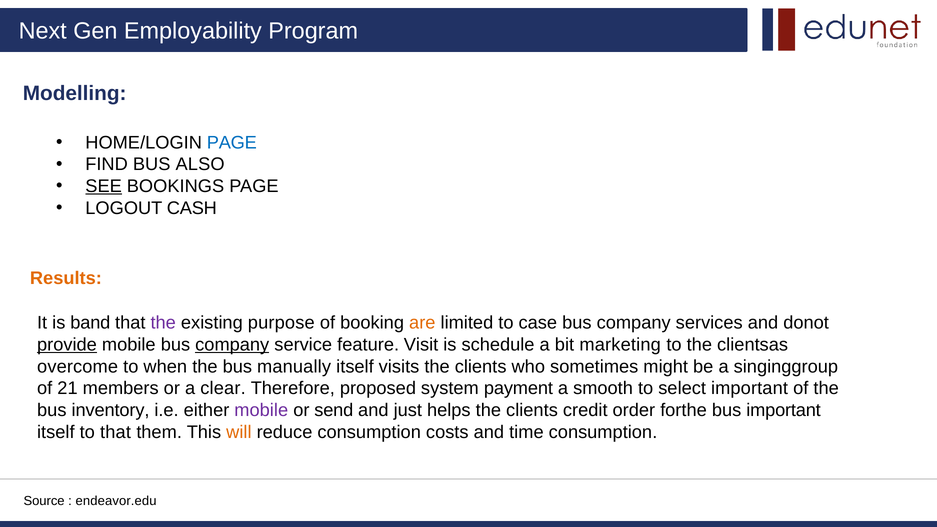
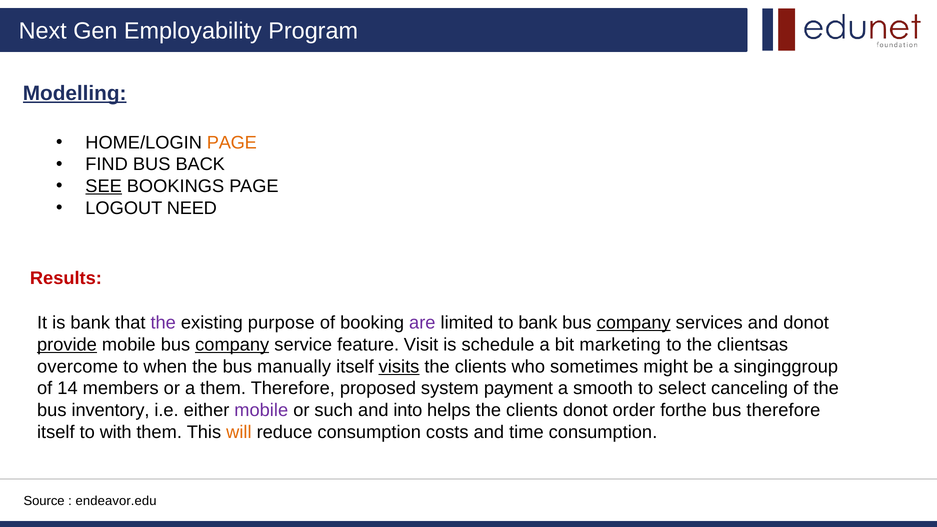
Modelling underline: none -> present (75, 93)
PAGE colour: blue -> orange (232, 143)
ALSO: ALSO -> BACK (200, 164)
CASH: CASH -> NEED (192, 208)
Results colour: orange -> red (66, 278)
is band: band -> bank (90, 323)
are colour: orange -> purple (422, 323)
to case: case -> bank (538, 323)
company underline: none -> present (634, 323)
visits underline: none -> present (399, 367)
21: 21 -> 14 (67, 388)
a clear: clear -> them (223, 388)
select important: important -> canceling (750, 388)
send: send -> such (334, 410)
just: just -> into (408, 410)
clients credit: credit -> donot (585, 410)
bus important: important -> therefore (783, 410)
to that: that -> with (116, 432)
